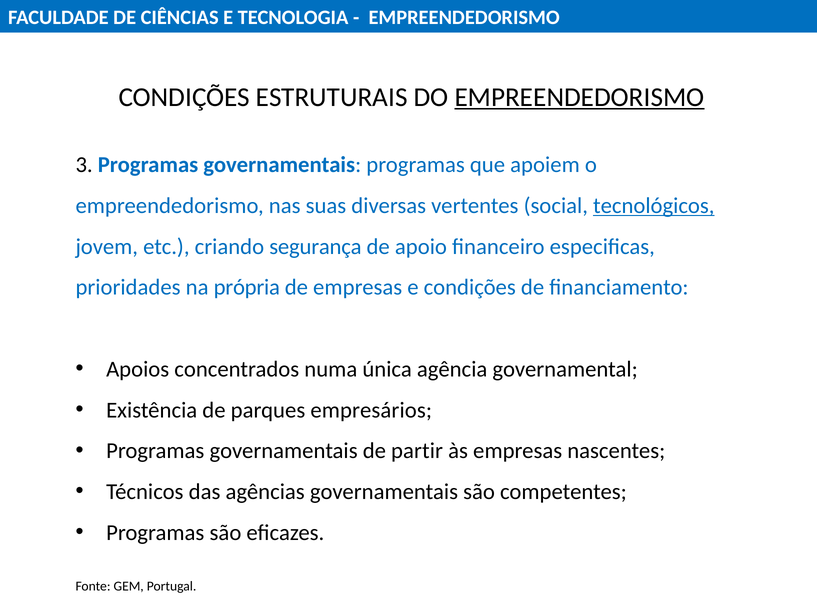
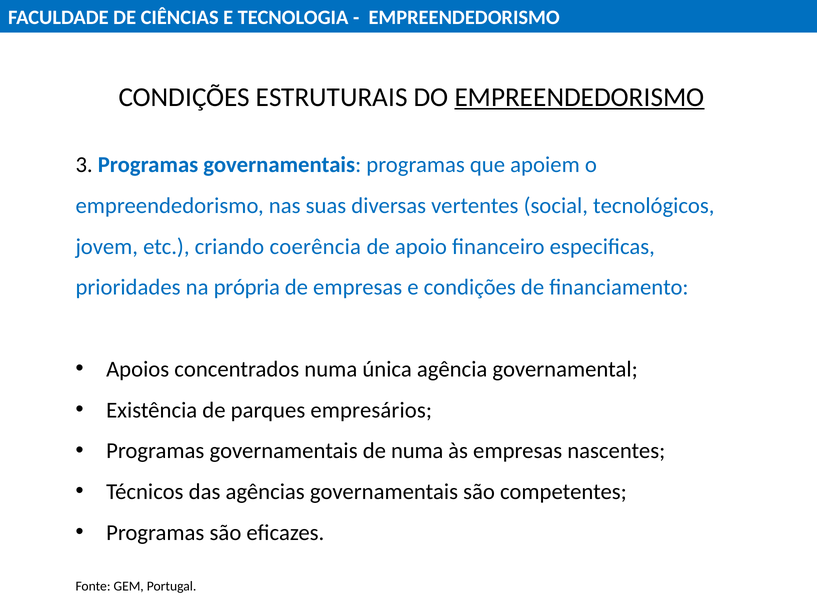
tecnológicos underline: present -> none (654, 206)
segurança: segurança -> coerência (315, 246)
de partir: partir -> numa (417, 451)
